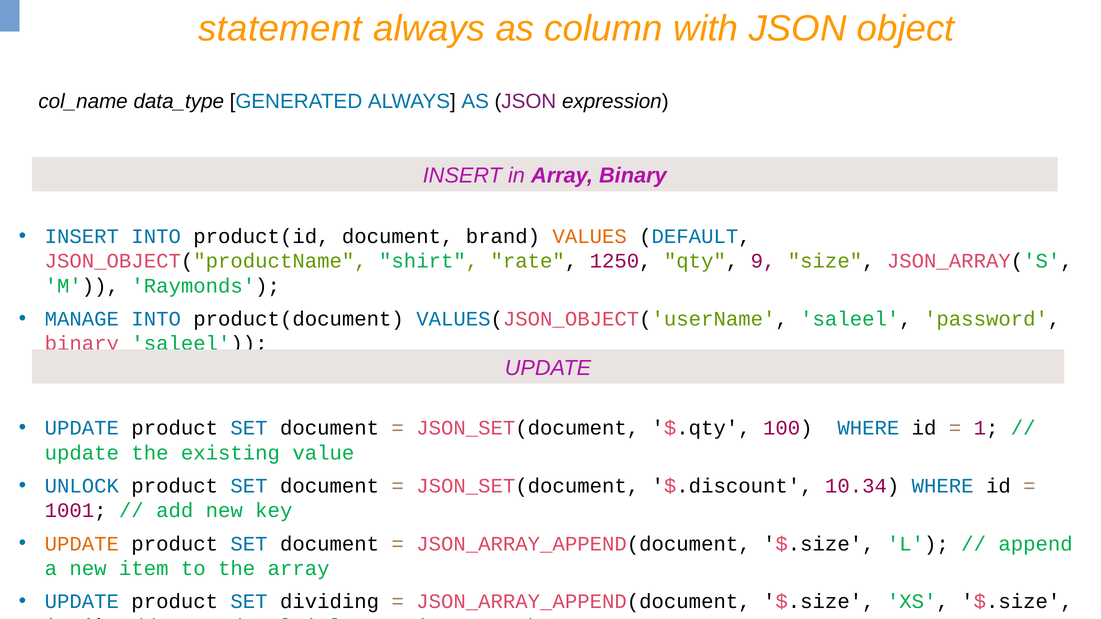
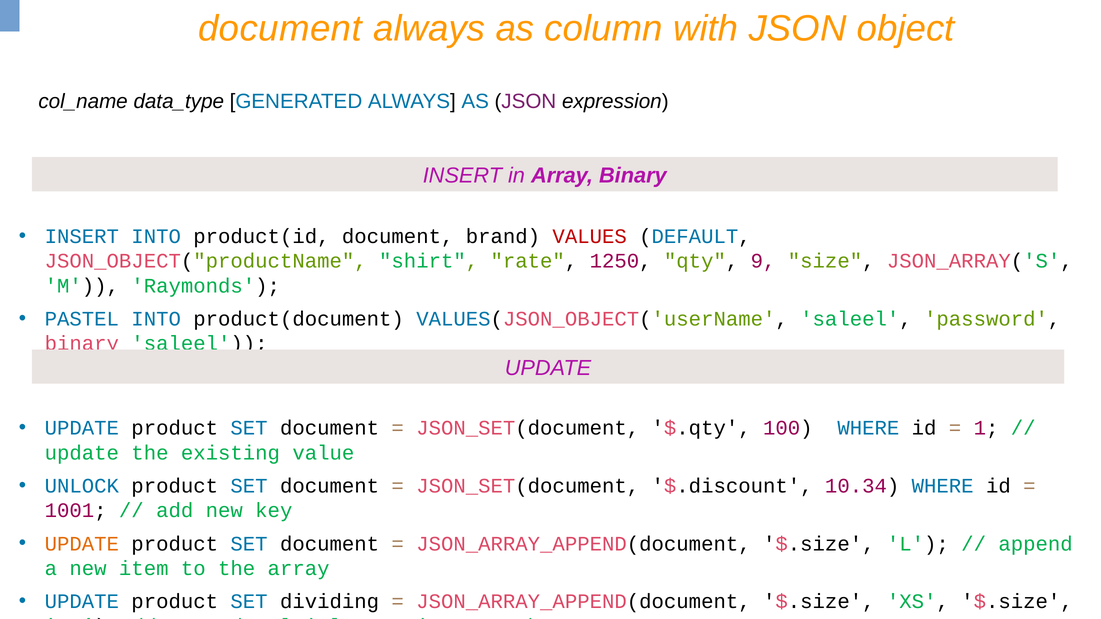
statement: statement -> document (280, 29)
VALUES colour: orange -> red (590, 236)
MANAGE: MANAGE -> PASTEL (82, 319)
